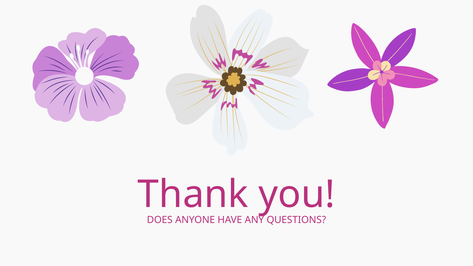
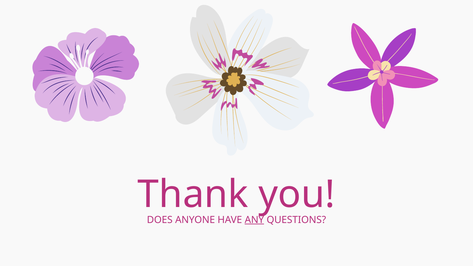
ANY underline: none -> present (254, 220)
